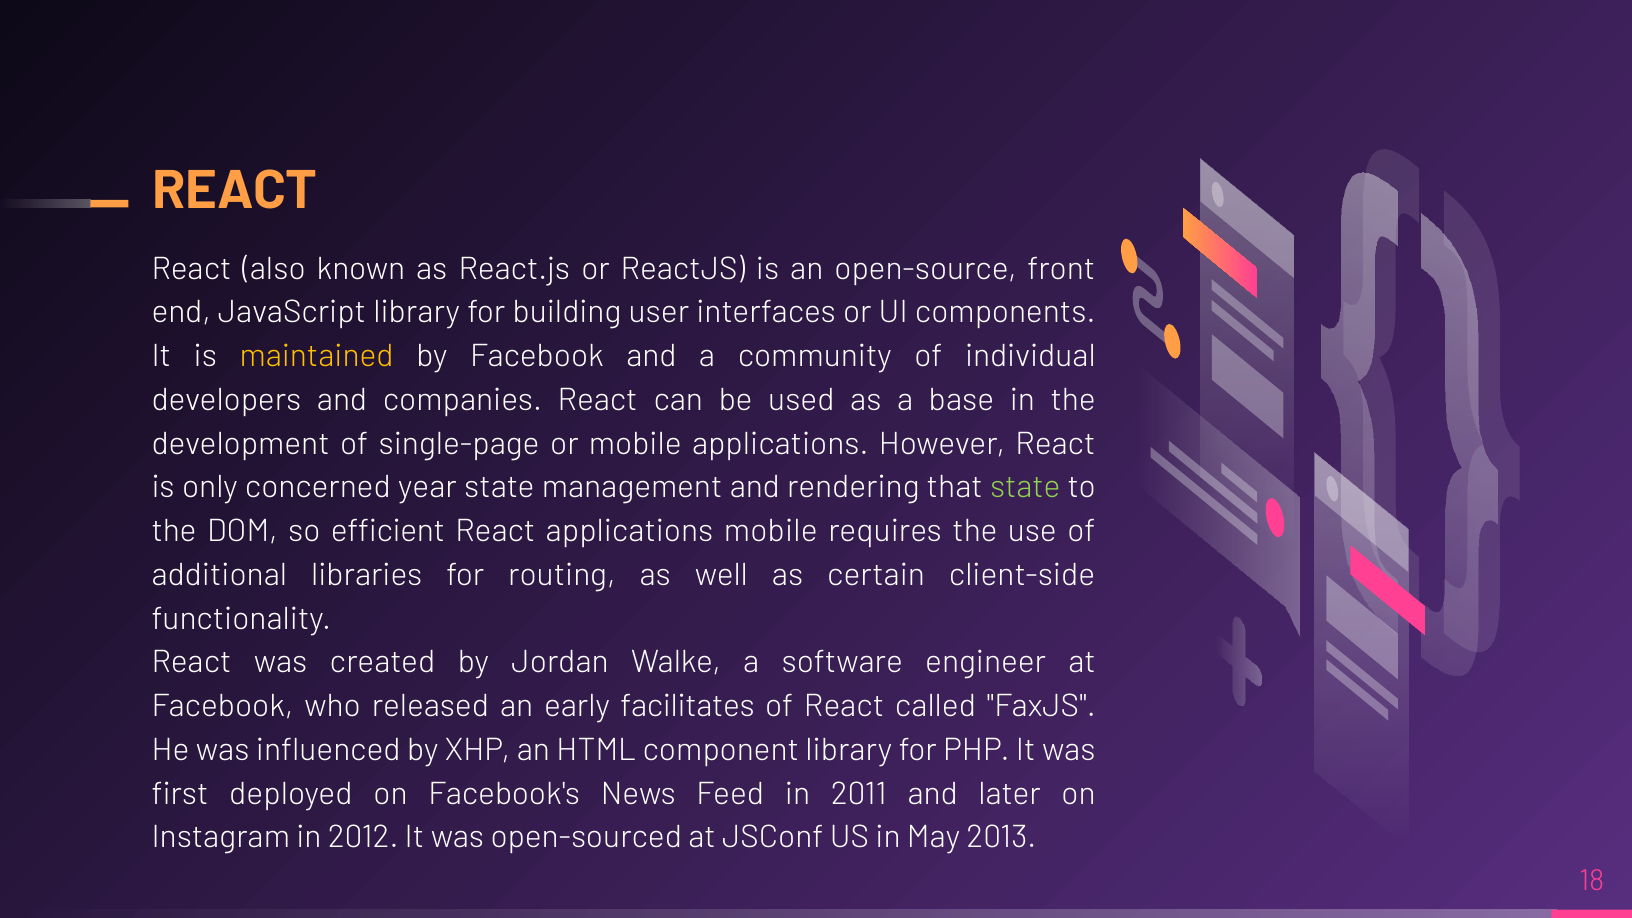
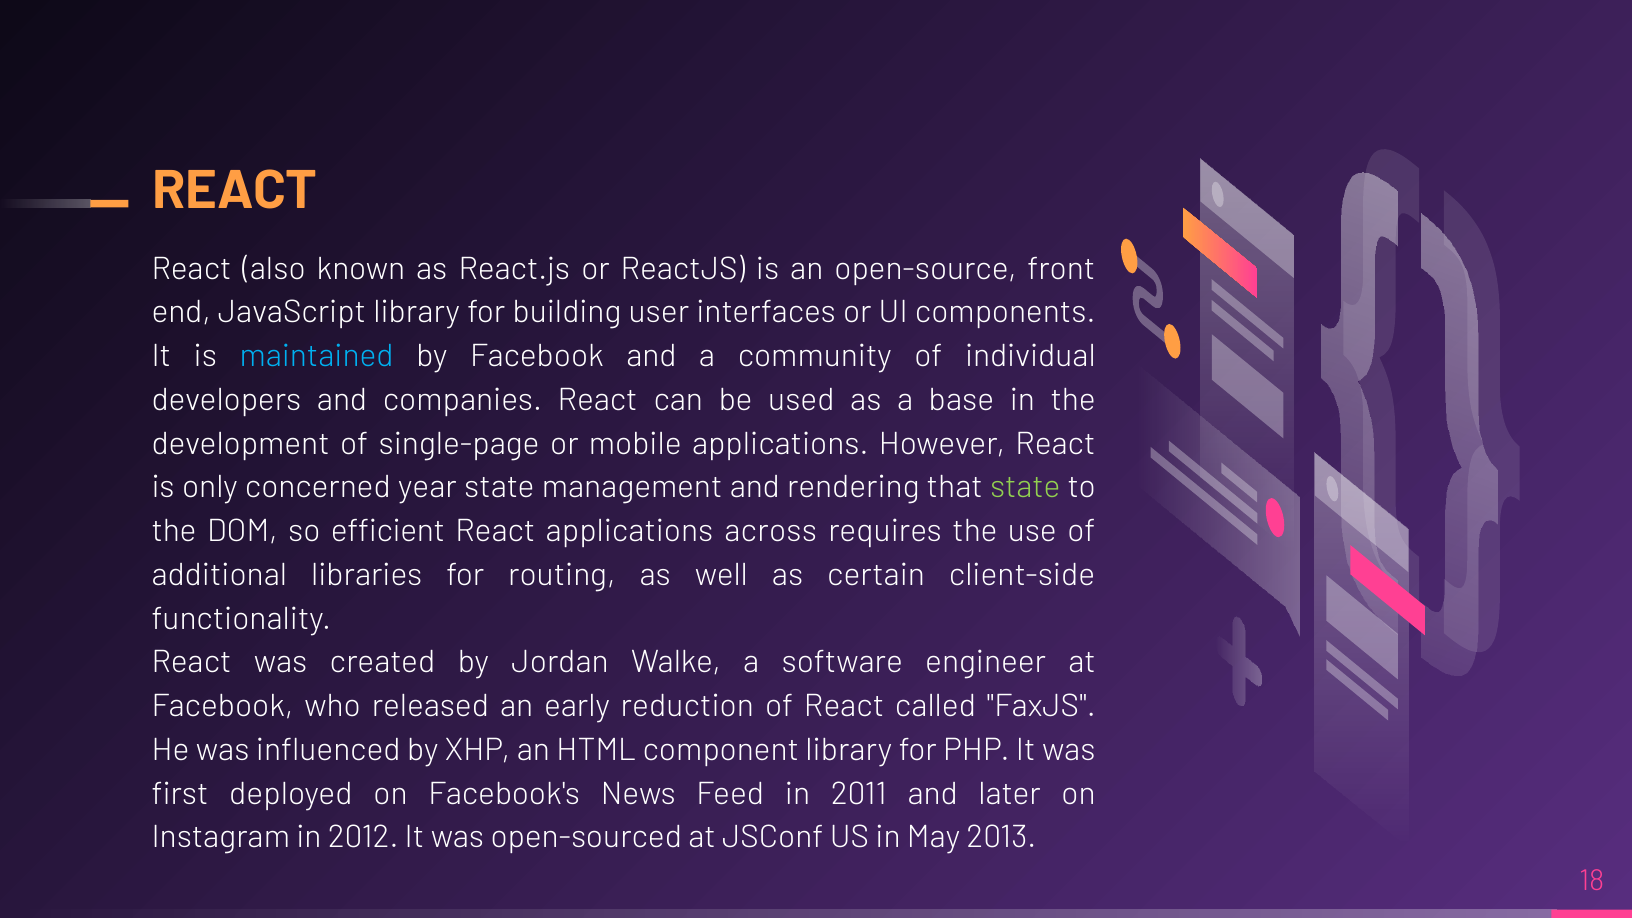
maintained colour: yellow -> light blue (317, 356)
applications mobile: mobile -> across (771, 531)
facilitates: facilitates -> reduction (687, 706)
